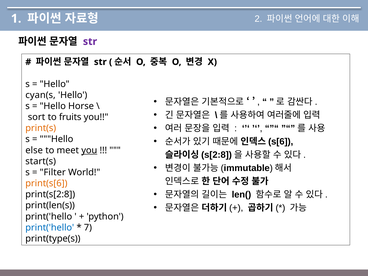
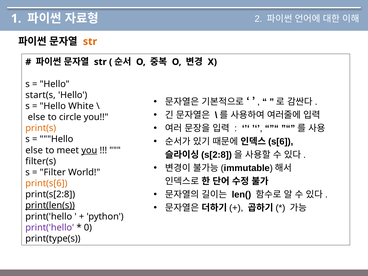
str colour: purple -> orange (90, 42)
cyan(s: cyan(s -> start(s (40, 95)
Horse: Horse -> White (81, 106)
sort: sort -> else (36, 117)
fruits: fruits -> circle (70, 117)
start(s: start(s -> filter(s (41, 161)
print(len(s underline: none -> present (50, 205)
print('hello colour: blue -> purple (50, 228)
7: 7 -> 0 (88, 228)
